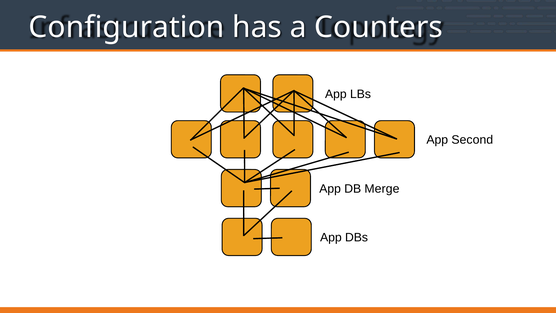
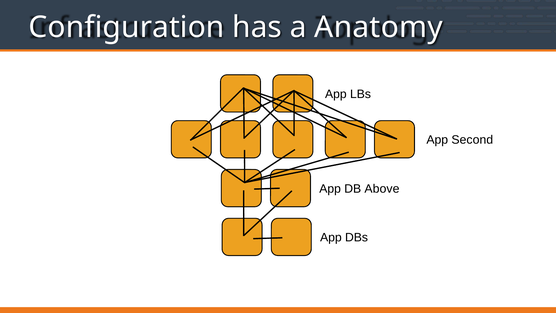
Counters: Counters -> Anatomy (378, 27)
Merge: Merge -> Above (382, 189)
